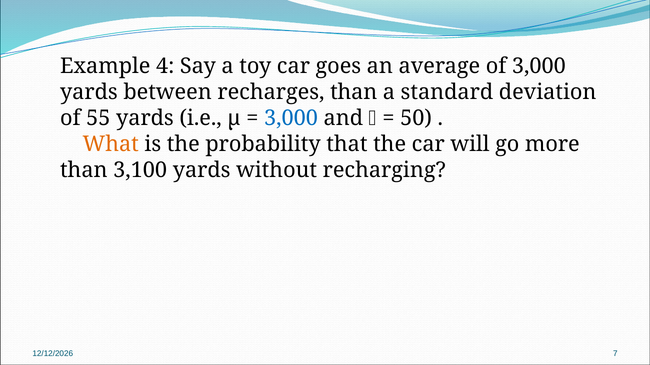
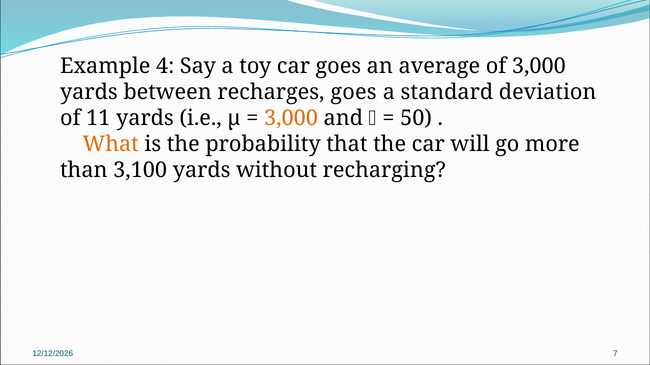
recharges than: than -> goes (354, 92)
55: 55 -> 11 (98, 118)
3,000 colour: blue -> orange (291, 118)
